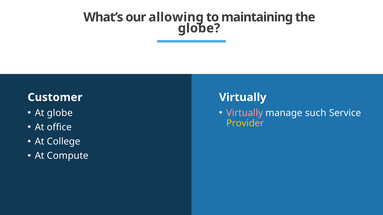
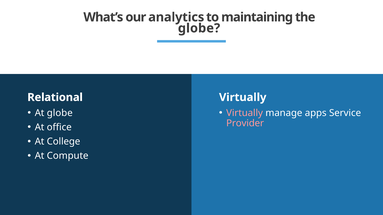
allowing: allowing -> analytics (176, 17)
Customer: Customer -> Relational (55, 98)
such: such -> apps (316, 113)
Provider colour: yellow -> pink (245, 123)
